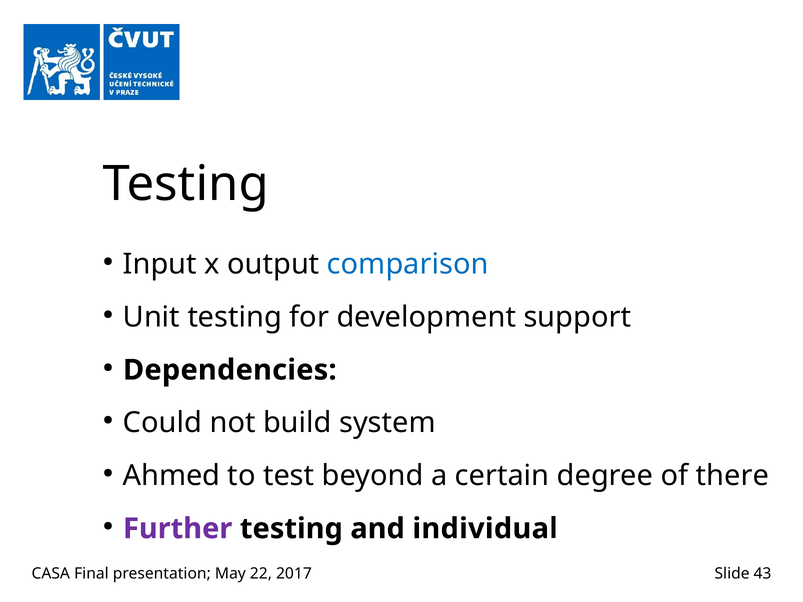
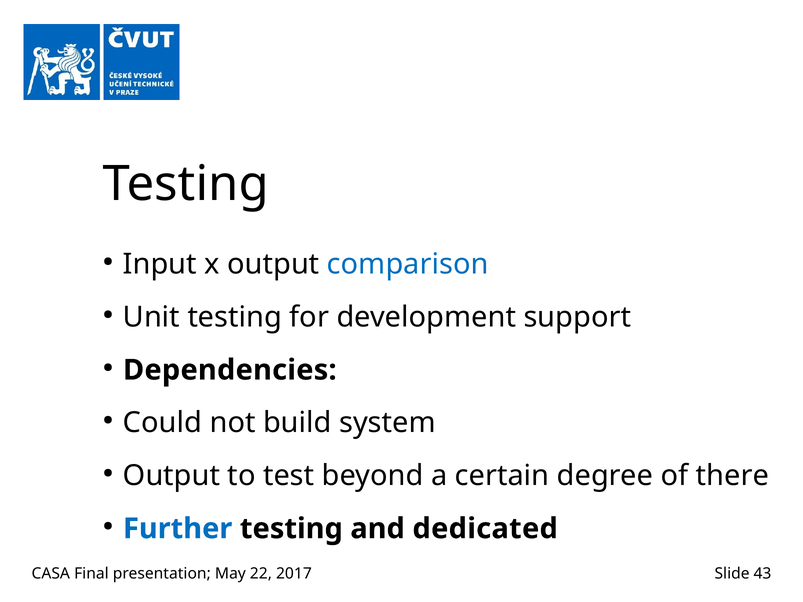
Ahmed: Ahmed -> Output (171, 476)
Further colour: purple -> blue (178, 529)
individual: individual -> dedicated (485, 529)
